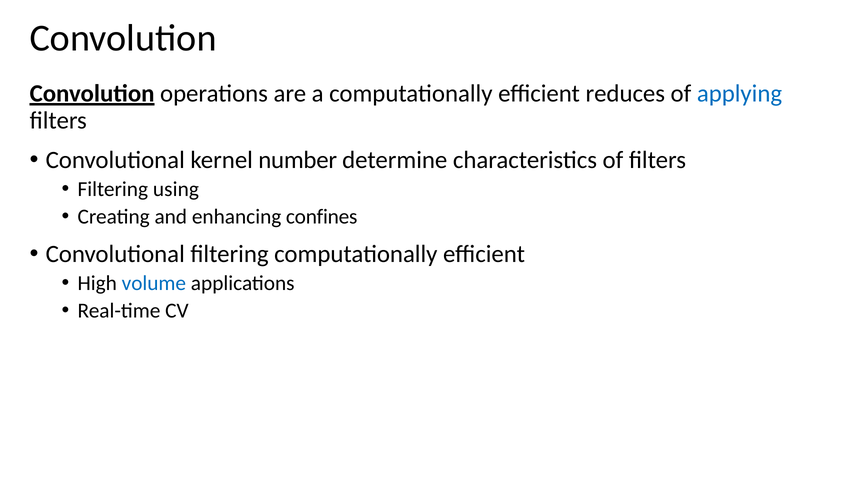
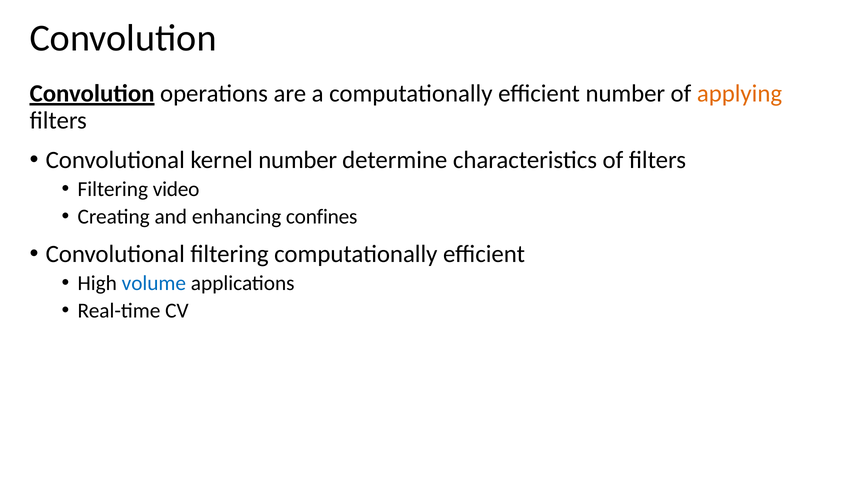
efficient reduces: reduces -> number (625, 94)
applying colour: blue -> orange (739, 94)
using: using -> video (176, 189)
